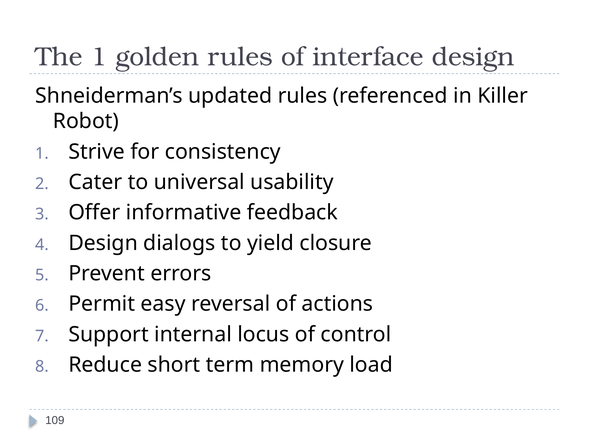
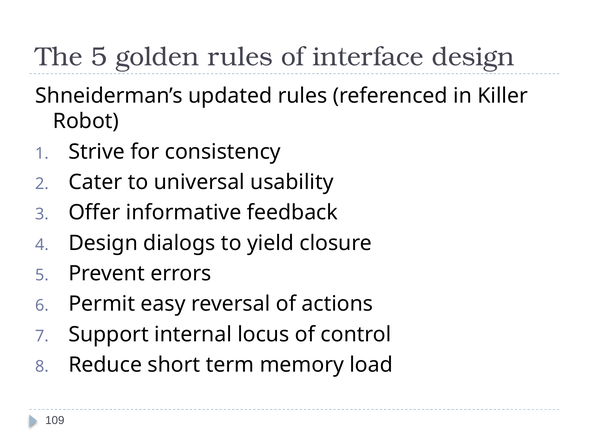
The 1: 1 -> 5 (99, 57)
